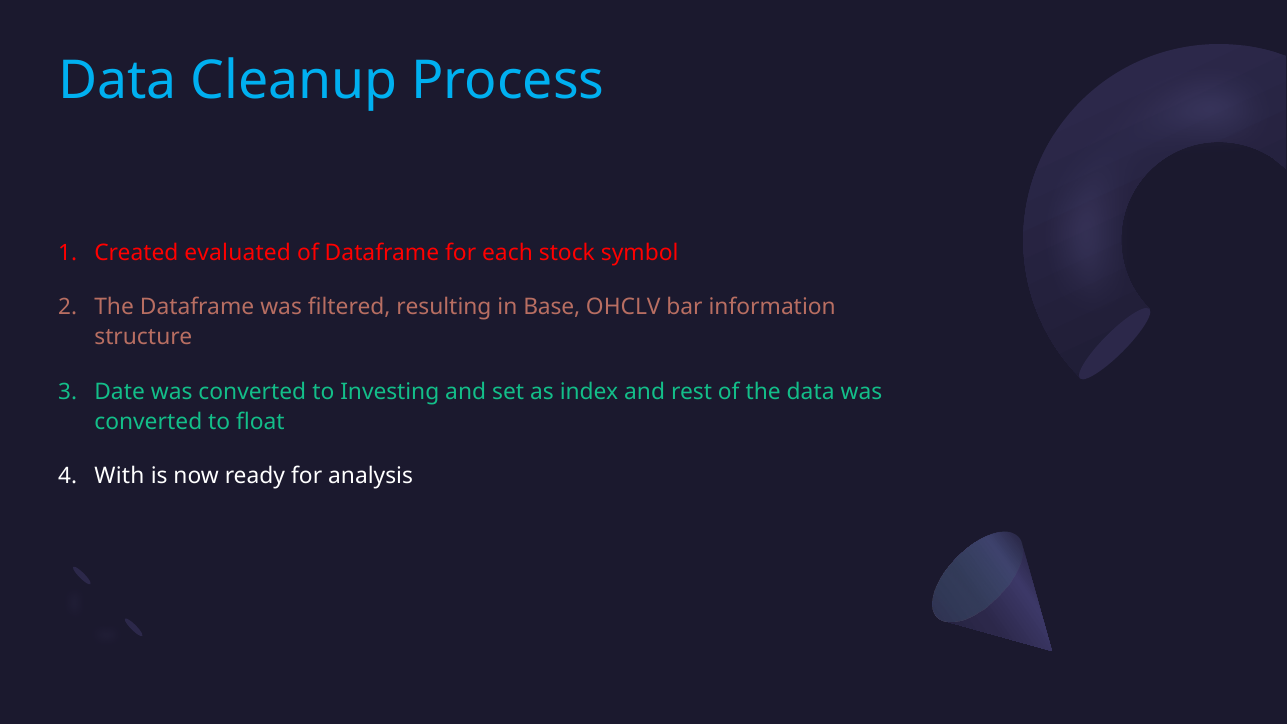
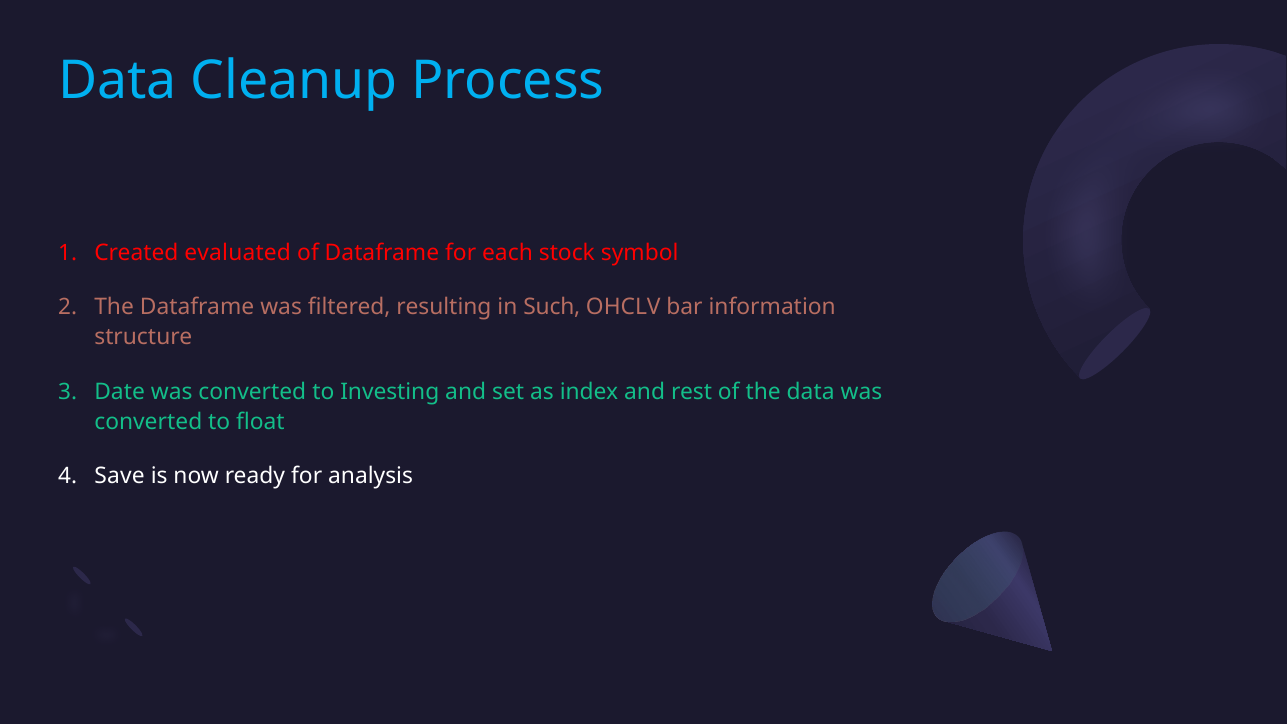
Base: Base -> Such (552, 307)
With: With -> Save (119, 476)
